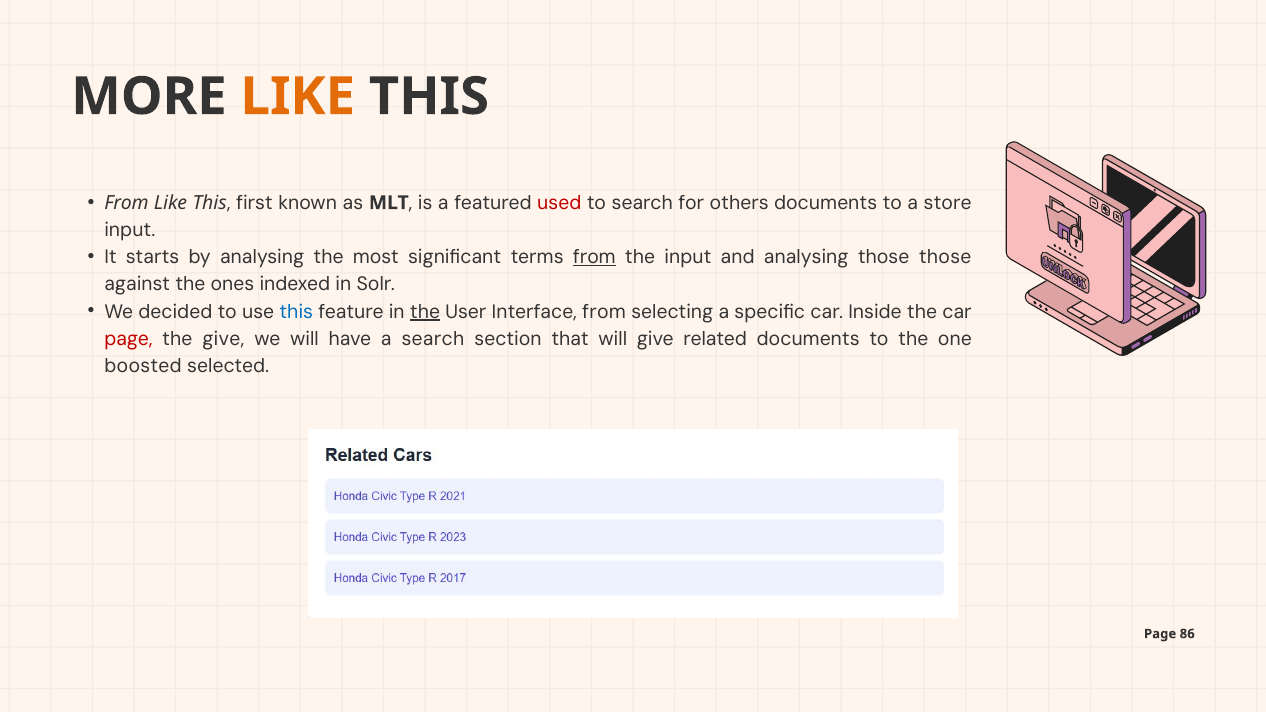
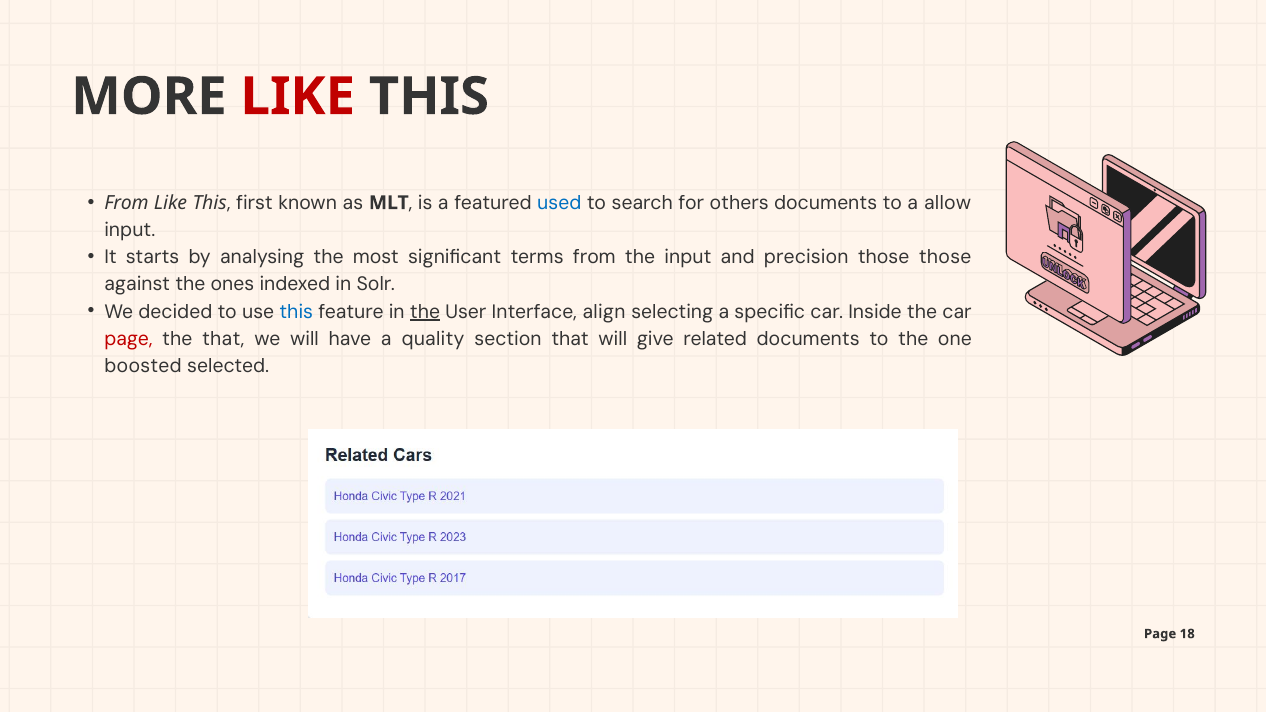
LIKE colour: orange -> red (298, 97)
used colour: red -> blue (559, 203)
store: store -> allow (948, 203)
from underline: present -> none (594, 257)
and analysing: analysing -> precision (806, 257)
Interface from: from -> align (604, 312)
the give: give -> that (223, 339)
a search: search -> quality (433, 339)
86: 86 -> 18 (1187, 634)
